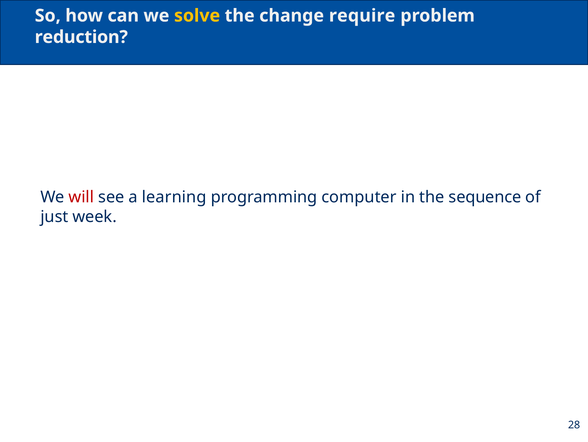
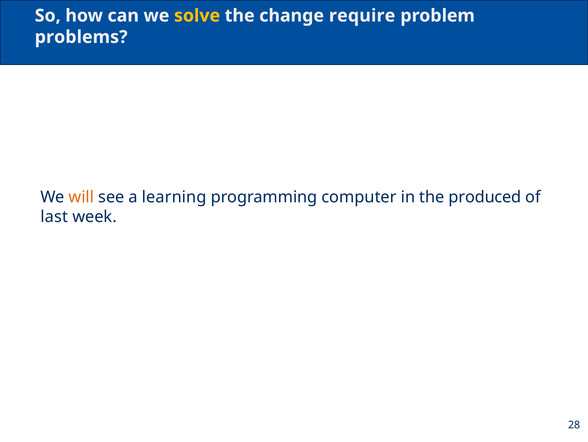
reduction: reduction -> problems (81, 37)
will colour: red -> orange (81, 197)
sequence: sequence -> produced (485, 197)
just: just -> last (54, 216)
